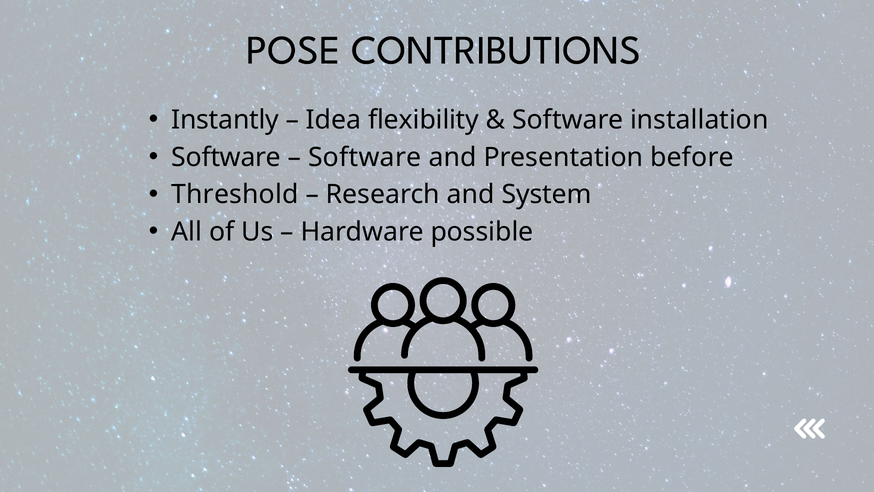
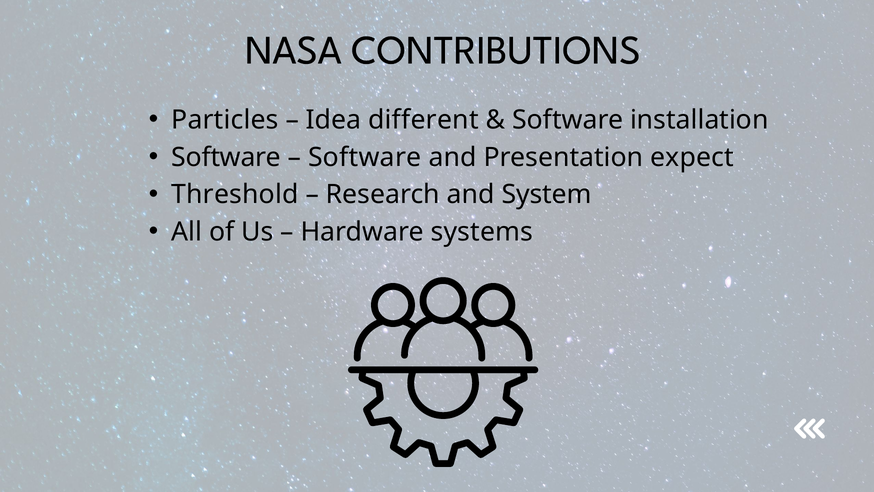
POSE: POSE -> NASA (294, 50)
Instantly: Instantly -> Particles (225, 120)
flexibility: flexibility -> different (423, 120)
before: before -> expect (692, 157)
possible: possible -> systems (482, 232)
